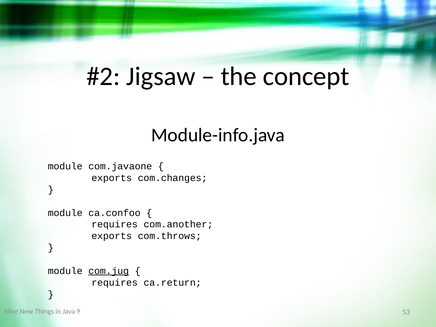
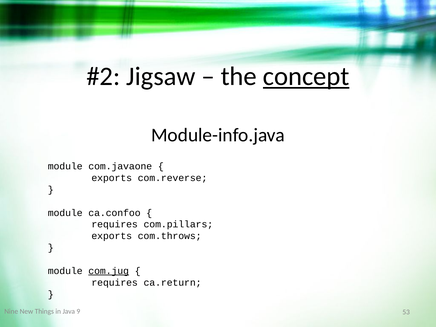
concept underline: none -> present (306, 76)
com.changes: com.changes -> com.reverse (173, 178)
com.another: com.another -> com.pillars (178, 224)
